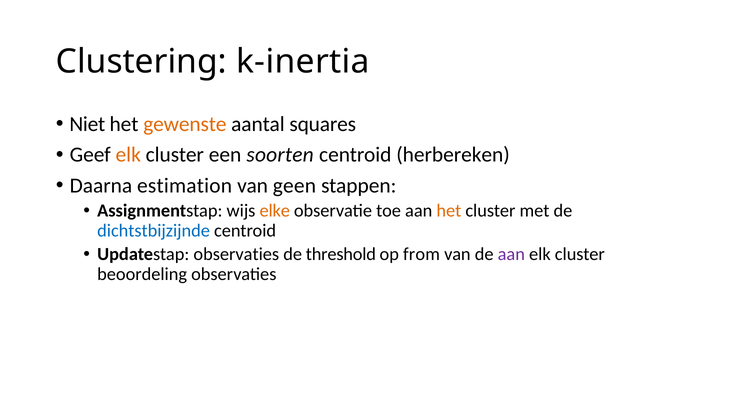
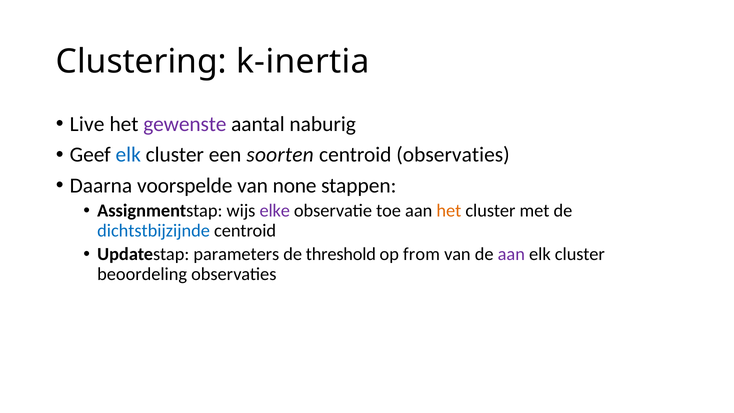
Niet: Niet -> Live (87, 124)
gewenste colour: orange -> purple (185, 124)
squares: squares -> naburig (323, 124)
elk colour: orange -> blue (128, 155)
centroid herbereken: herbereken -> observaties (453, 155)
estimation: estimation -> voorspelde (185, 186)
geen: geen -> none (295, 186)
elke colour: orange -> purple (275, 211)
Updatestap observaties: observaties -> parameters (236, 254)
